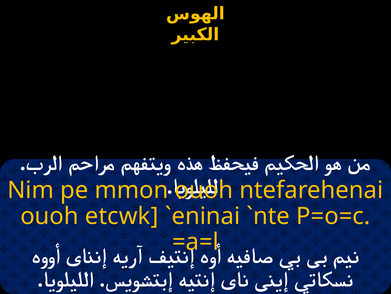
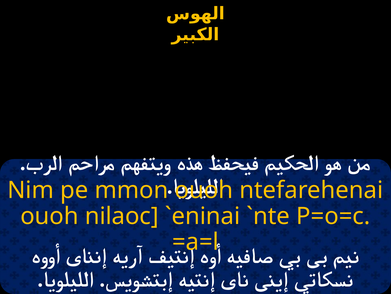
etcwk: etcwk -> nilaoc (122, 216)
